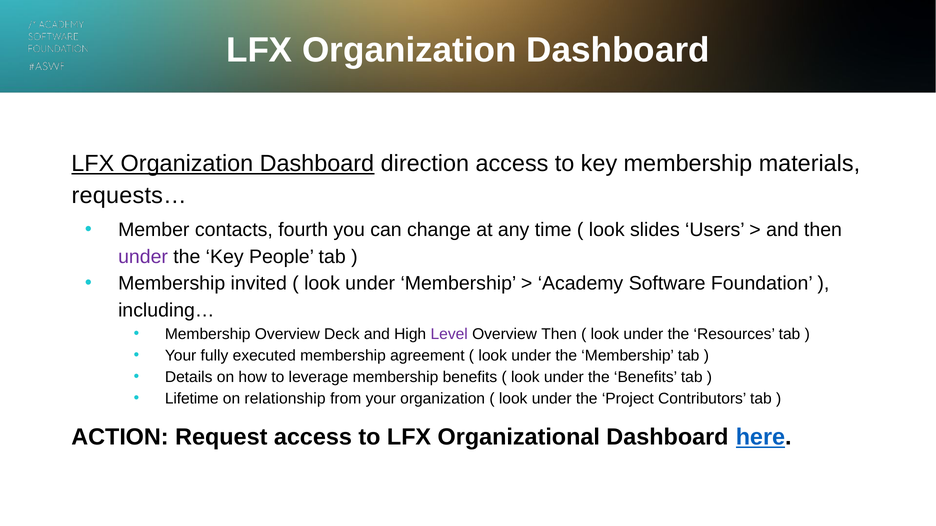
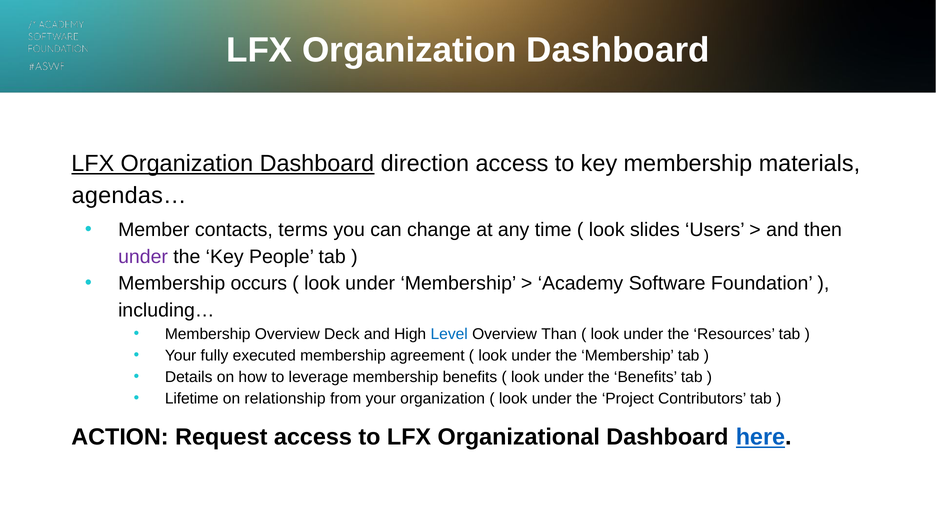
requests…: requests… -> agendas… (129, 196)
fourth: fourth -> terms (303, 230)
invited: invited -> occurs (259, 284)
Level colour: purple -> blue (449, 334)
Overview Then: Then -> Than (559, 334)
